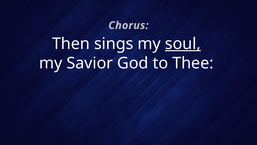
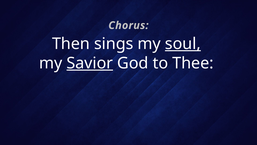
Savior underline: none -> present (90, 63)
